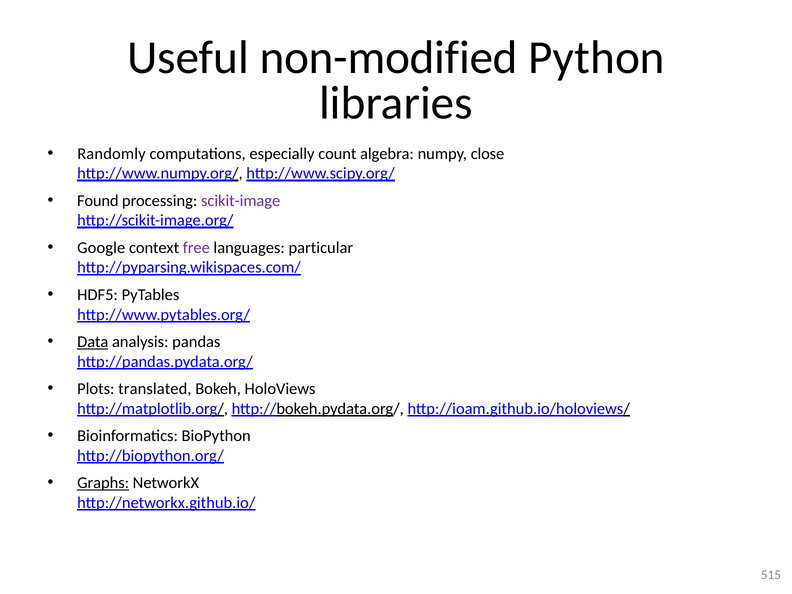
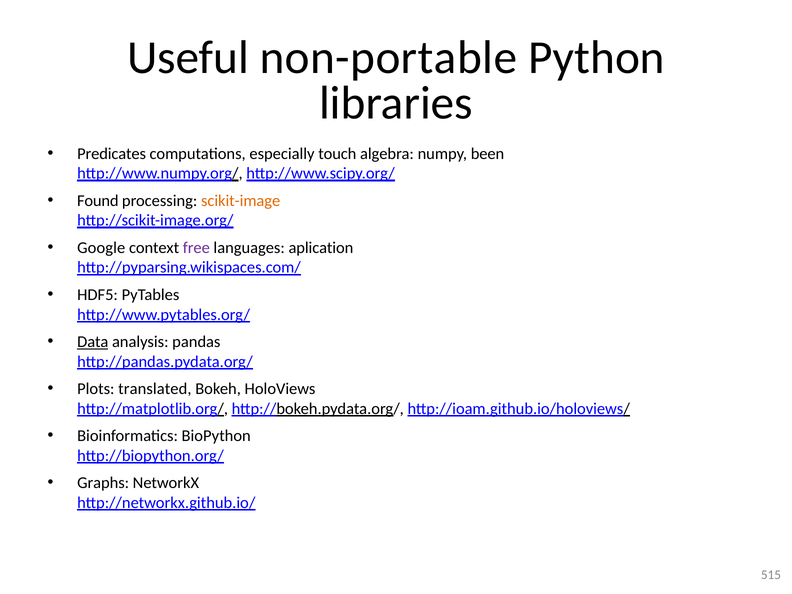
non-modified: non-modified -> non-portable (388, 58)
Randomly: Randomly -> Predicates (112, 154)
count: count -> touch (337, 154)
close: close -> been (487, 154)
scikit-image colour: purple -> orange (241, 201)
particular: particular -> aplication (321, 248)
Graphs underline: present -> none (103, 483)
